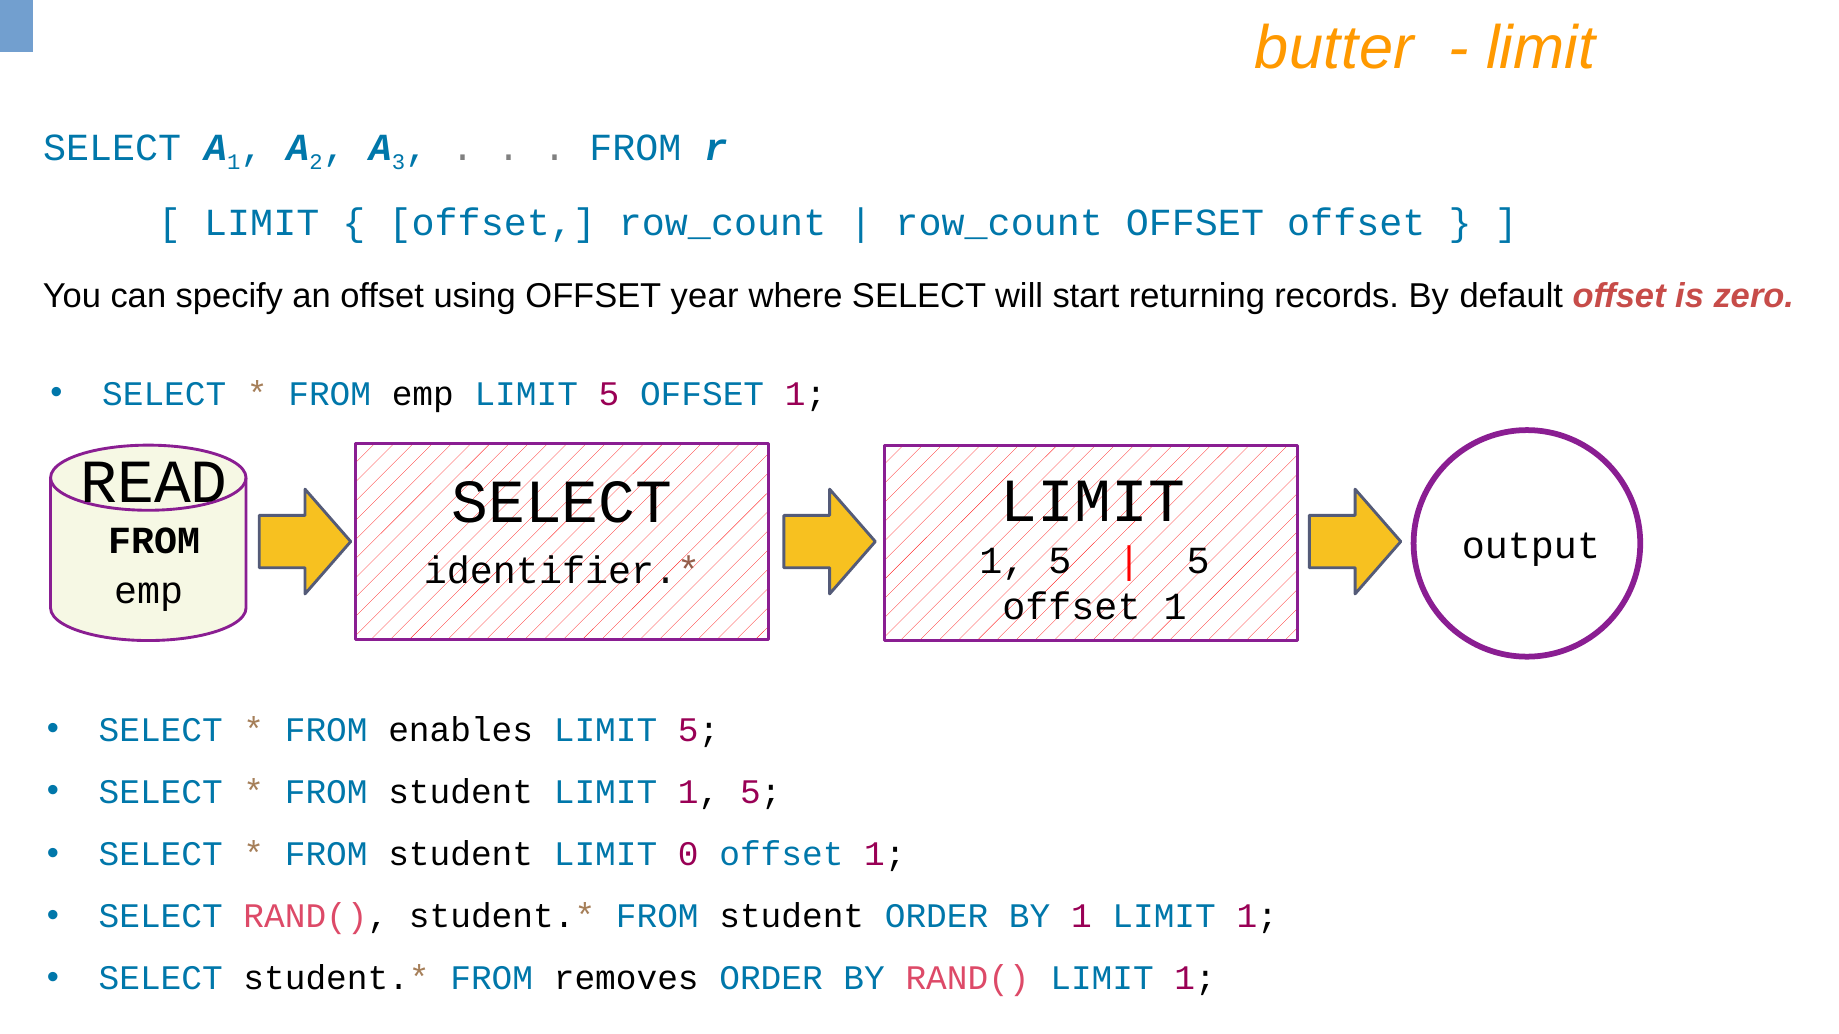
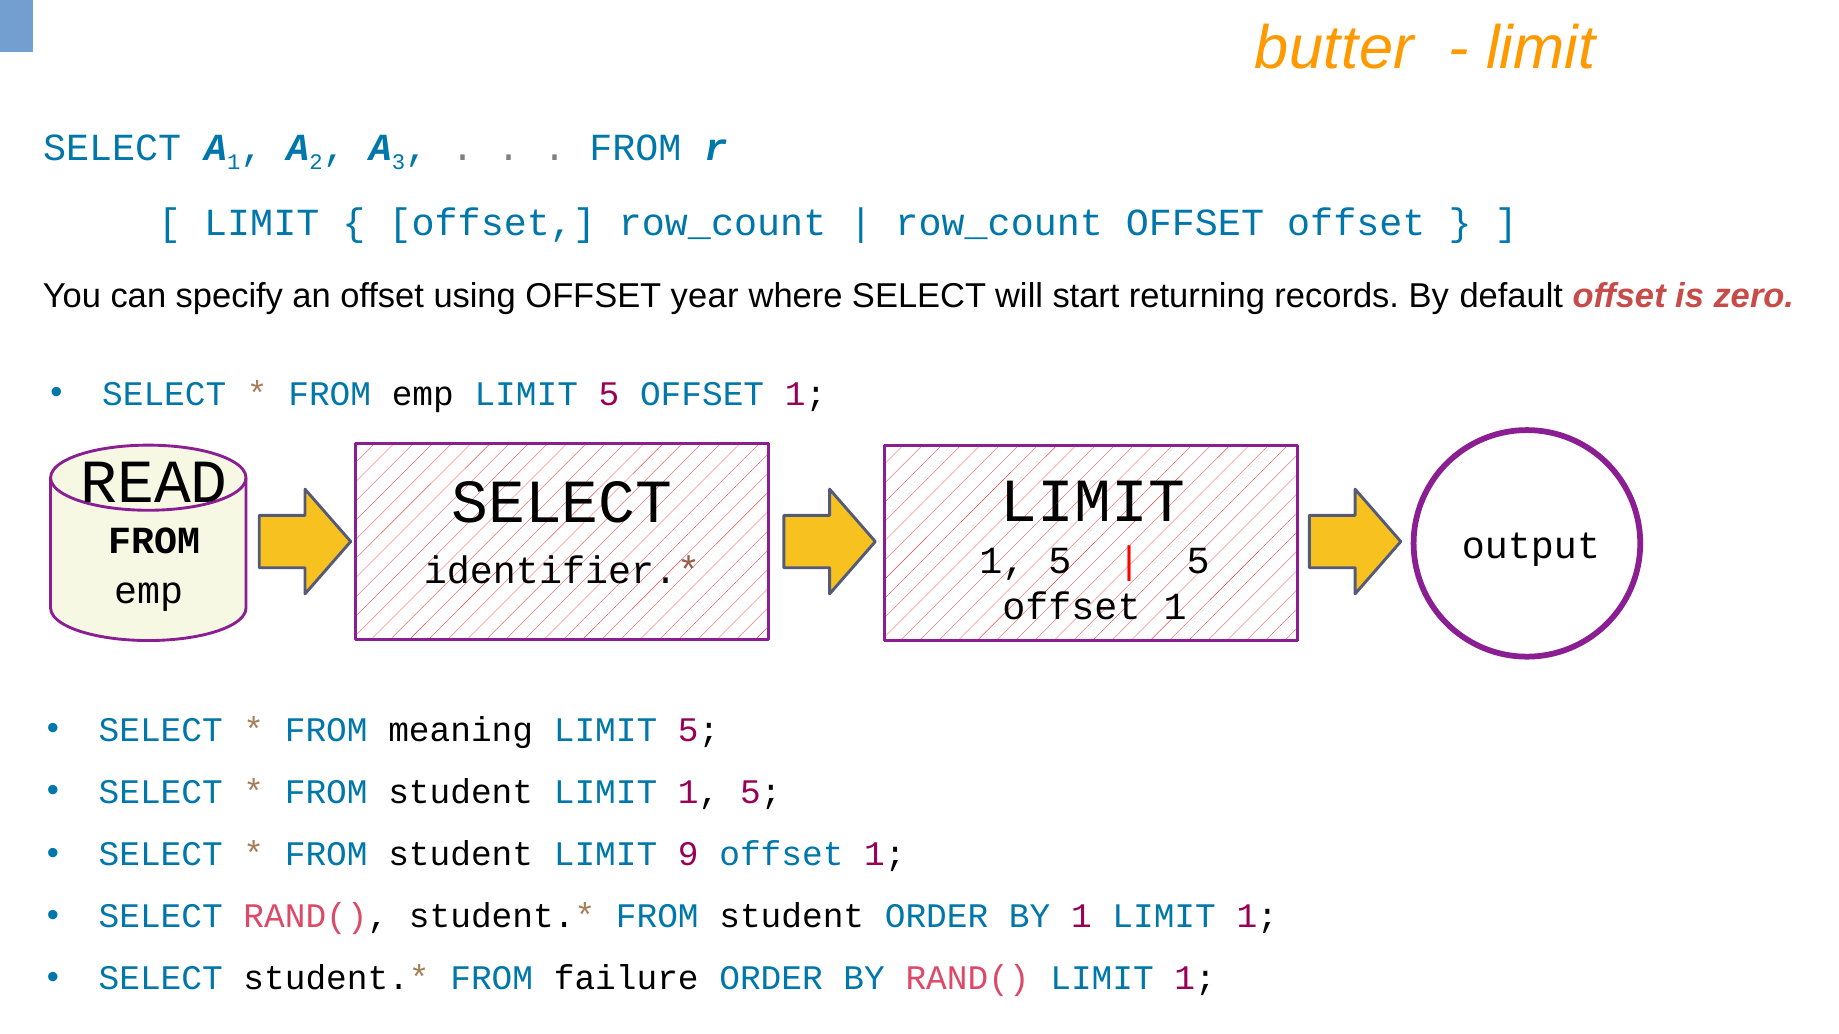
enables: enables -> meaning (461, 731)
0: 0 -> 9 (688, 855)
removes: removes -> failure (626, 979)
